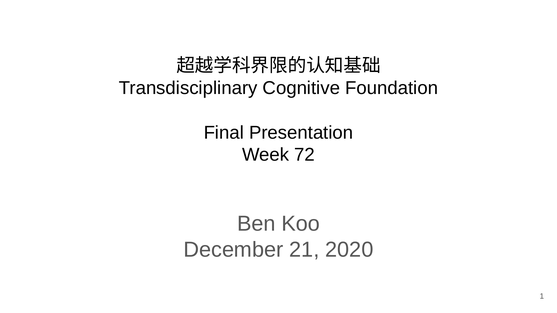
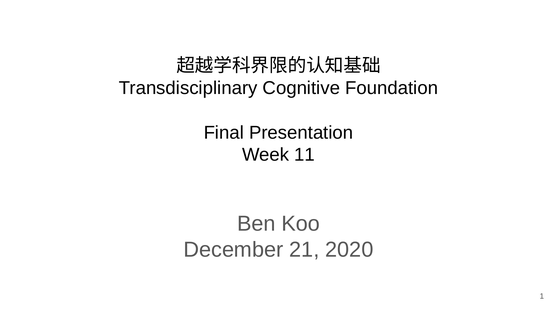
72: 72 -> 11 (305, 155)
